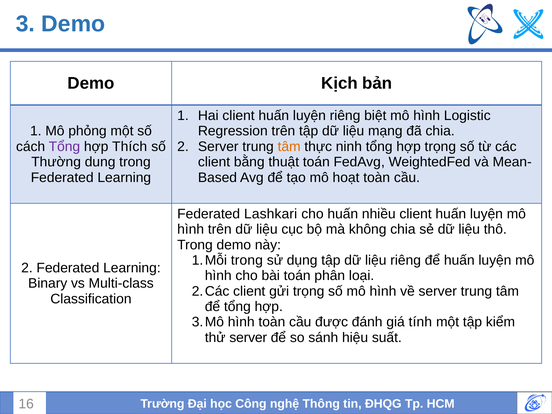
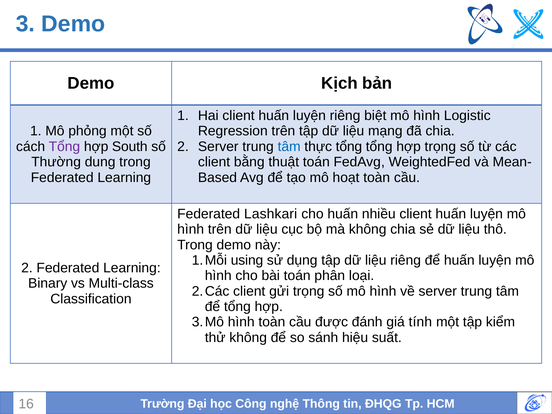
Thích: Thích -> South (130, 147)
tâm colour: orange -> blue (289, 147)
thực ninh: ninh -> tổng (349, 147)
trong: trong -> using (247, 260)
thử server: server -> không (248, 338)
